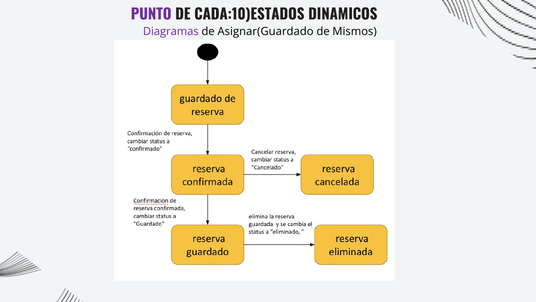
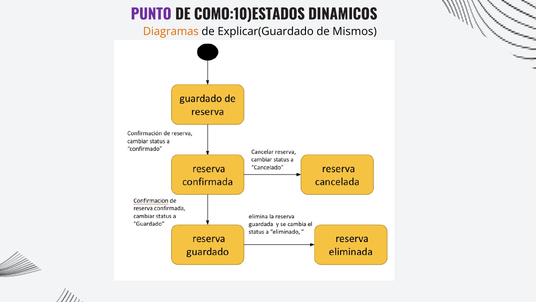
CADA:10)ESTADOS: CADA:10)ESTADOS -> COMO:10)ESTADOS (249, 15)
Diagramas colour: purple -> orange (171, 31)
Asignar(Guardado: Asignar(Guardado -> Explicar(Guardado (266, 31)
